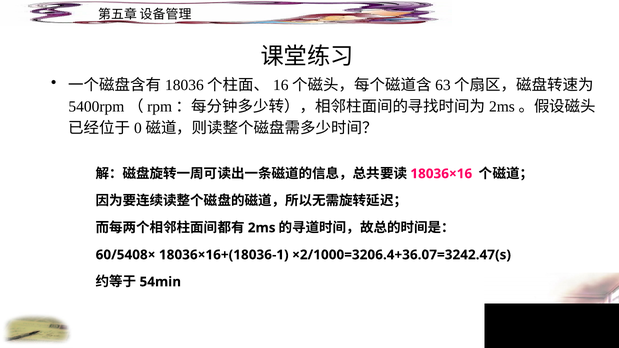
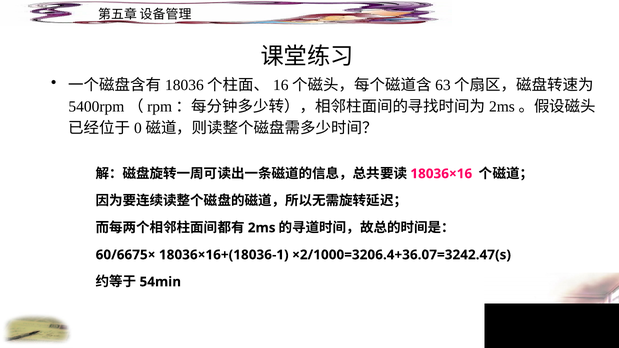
60/5408×: 60/5408× -> 60/6675× (126, 255)
